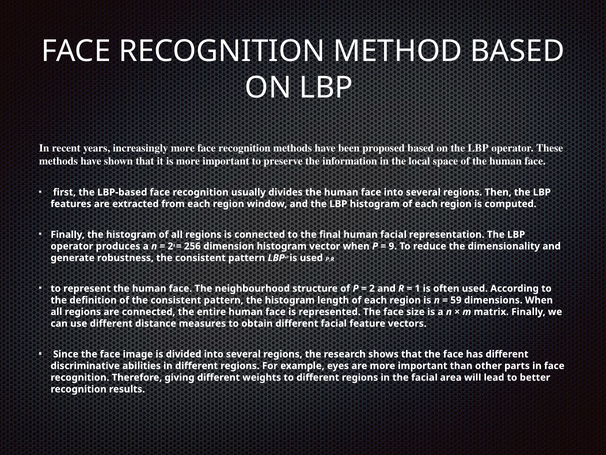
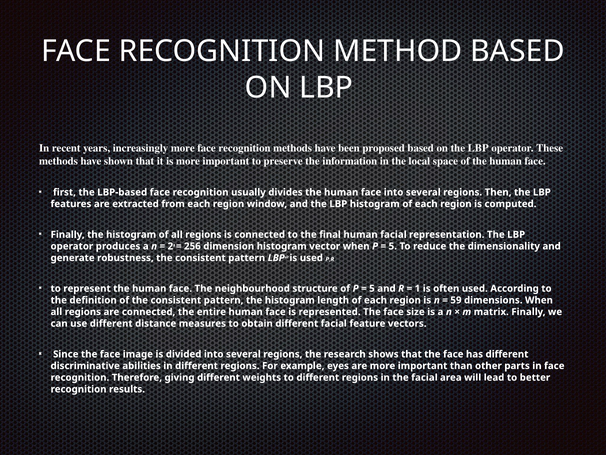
9: 9 -> 5 (393, 246)
2: 2 -> 5 (372, 288)
